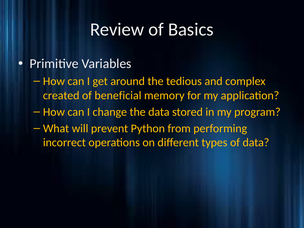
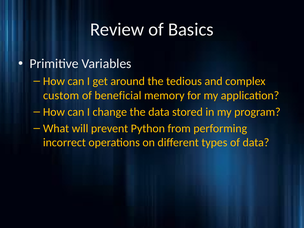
created: created -> custom (61, 95)
